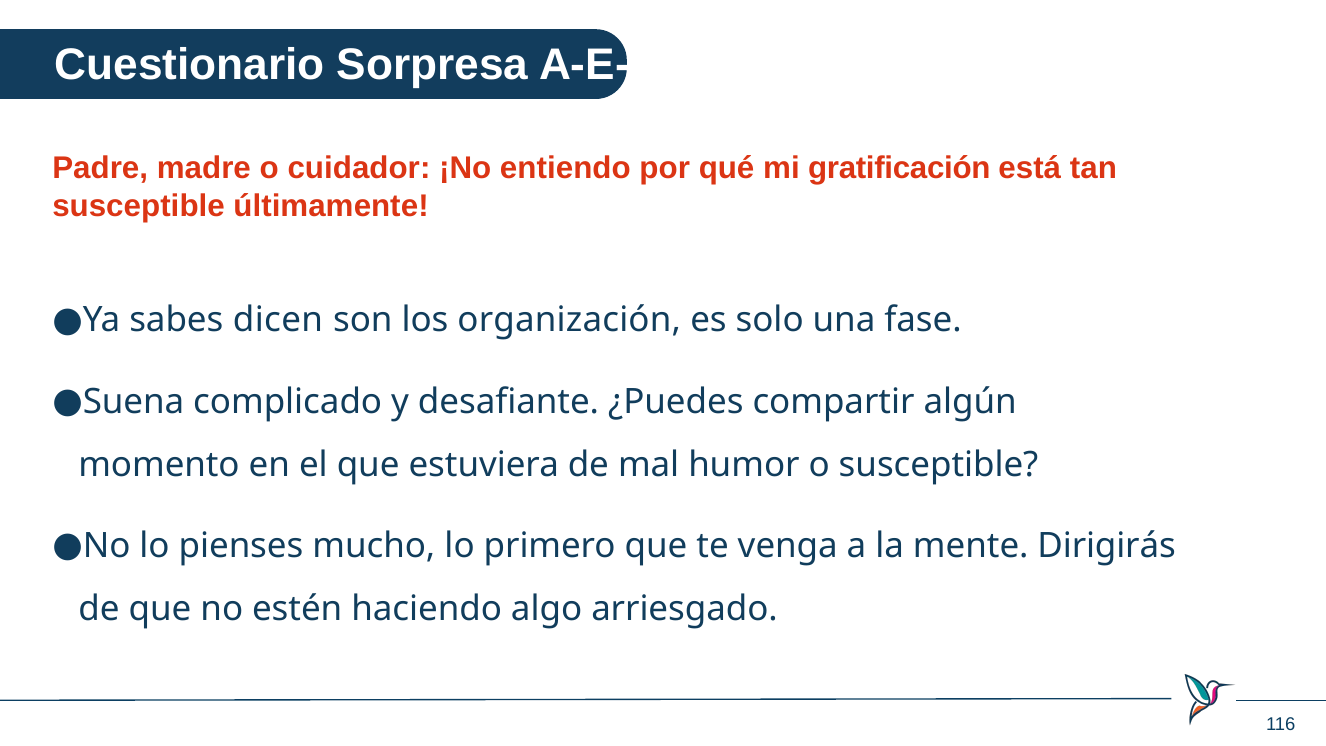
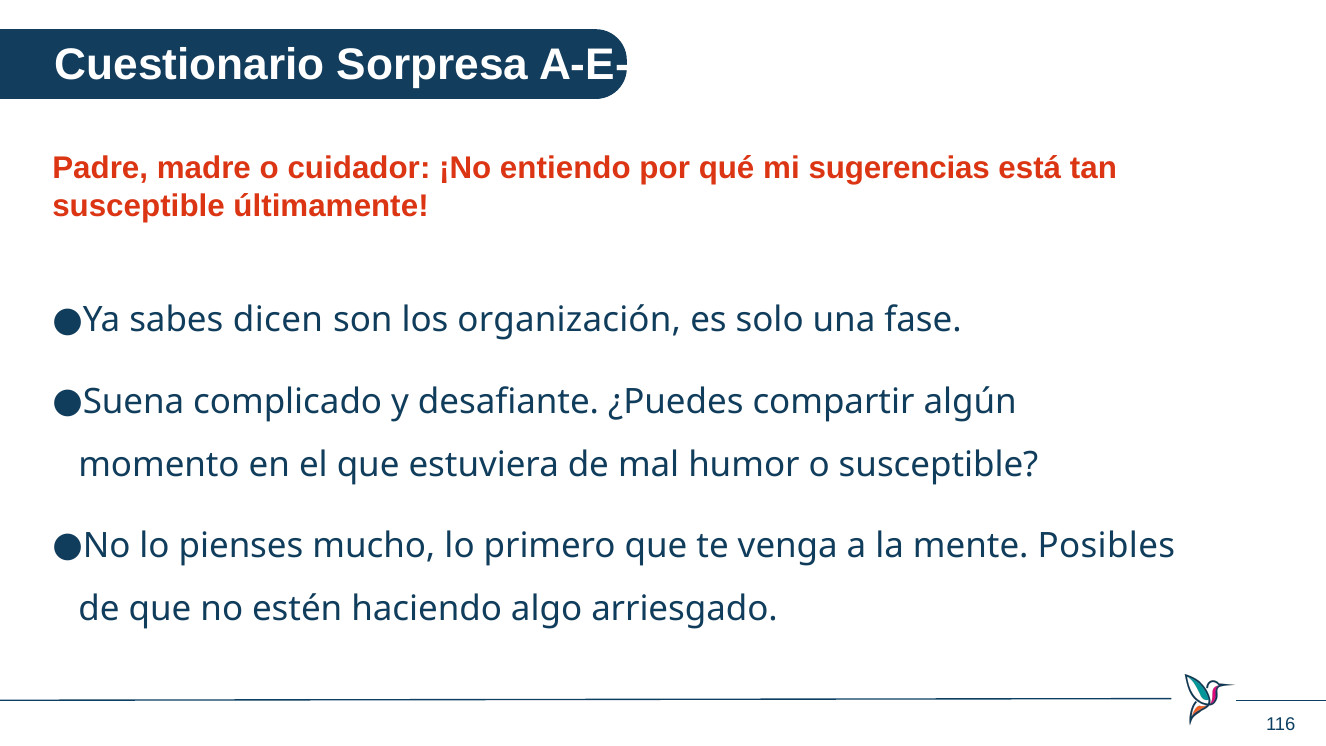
gratificación: gratificación -> sugerencias (899, 169)
Dirigirás: Dirigirás -> Posibles (1106, 546)
